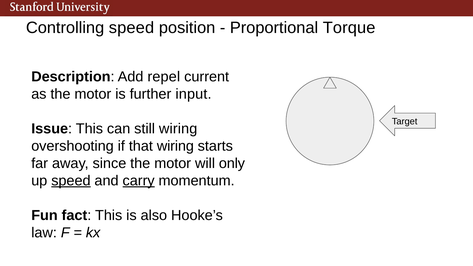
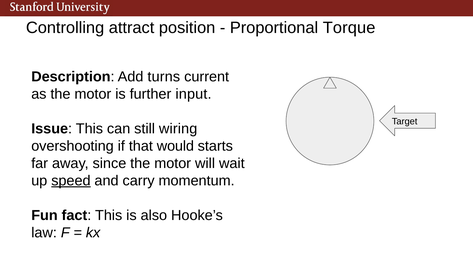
Controlling speed: speed -> attract (132, 28)
repel: repel -> turns (164, 77)
that wiring: wiring -> would (175, 146)
only: only -> wait (232, 163)
carry underline: present -> none (139, 181)
